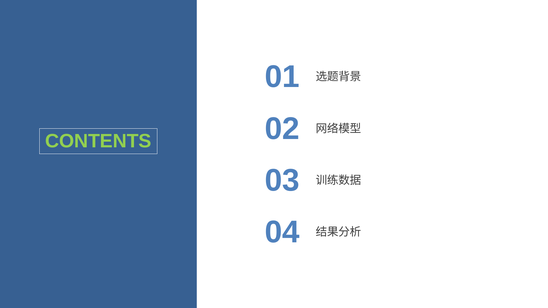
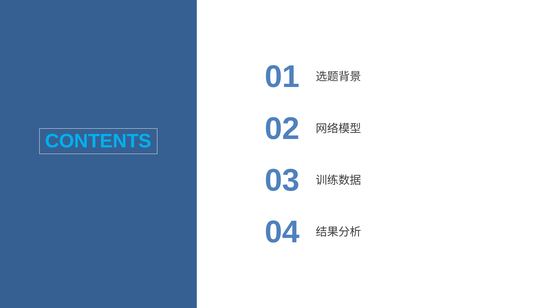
CONTENTS colour: light green -> light blue (98, 141)
